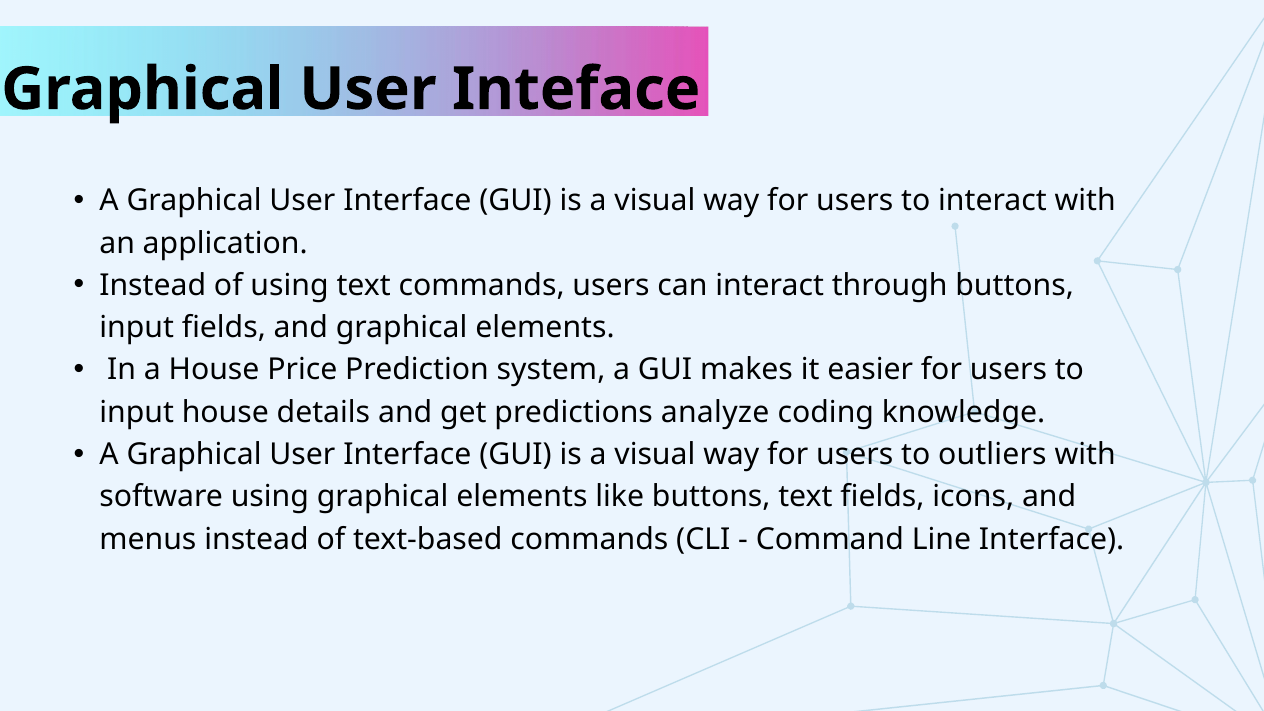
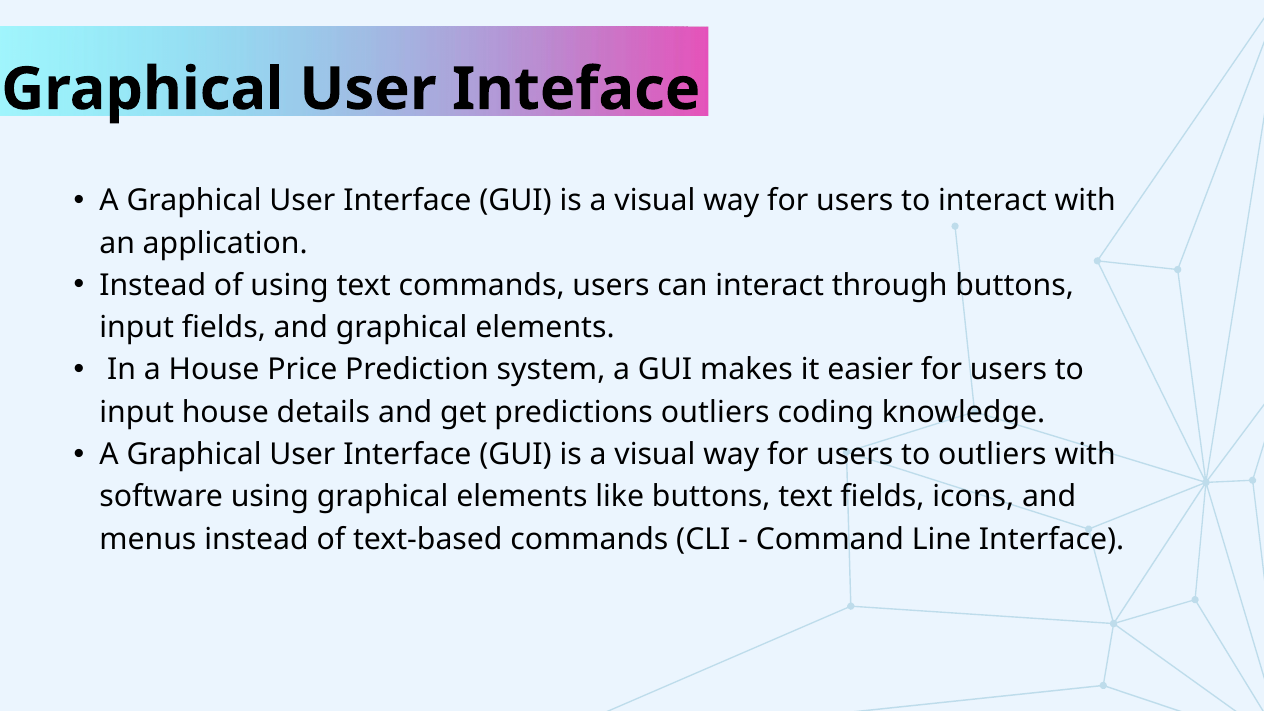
predictions analyze: analyze -> outliers (715, 412)
